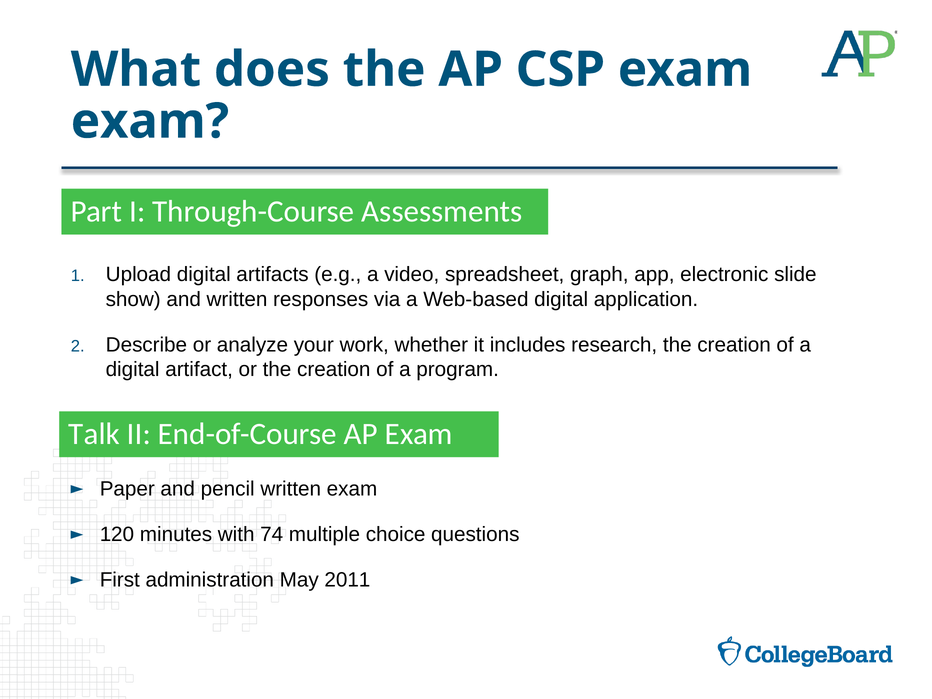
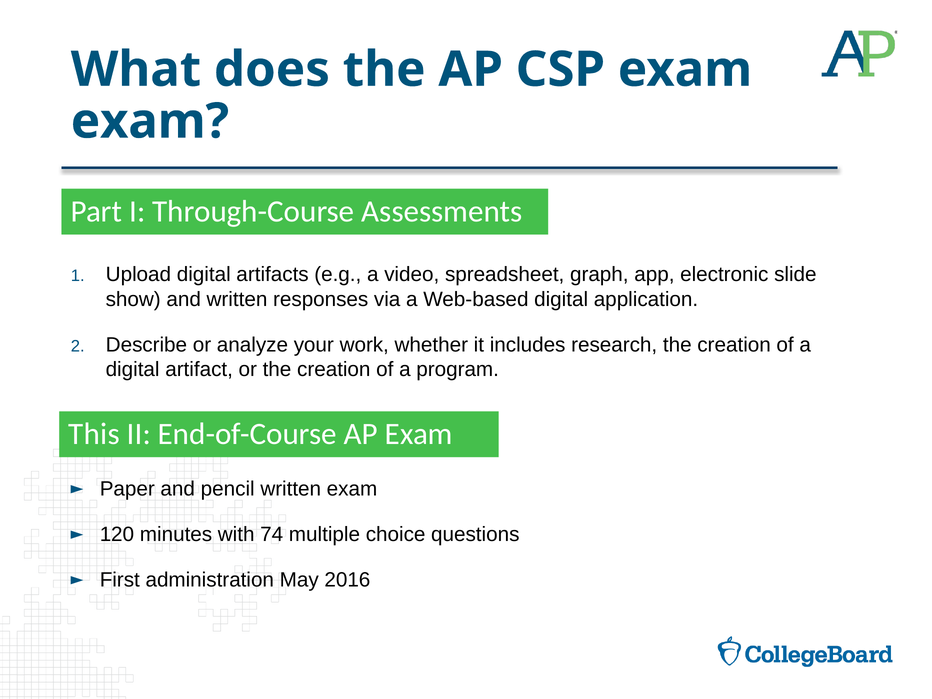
Talk: Talk -> This (94, 434)
2011: 2011 -> 2016 (347, 580)
